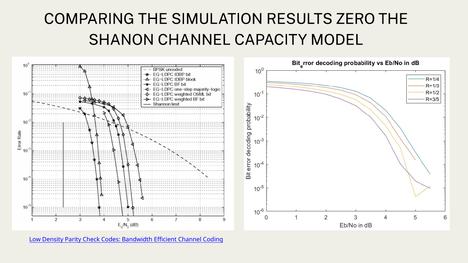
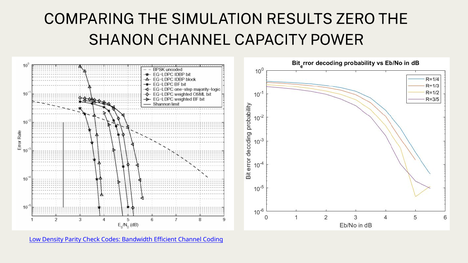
MODEL: MODEL -> POWER (337, 40)
